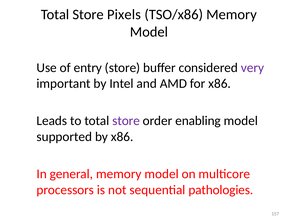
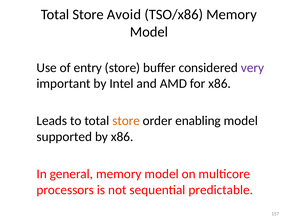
Pixels: Pixels -> Avoid (124, 14)
store colour: purple -> orange (126, 121)
pathologies: pathologies -> predictable (221, 189)
